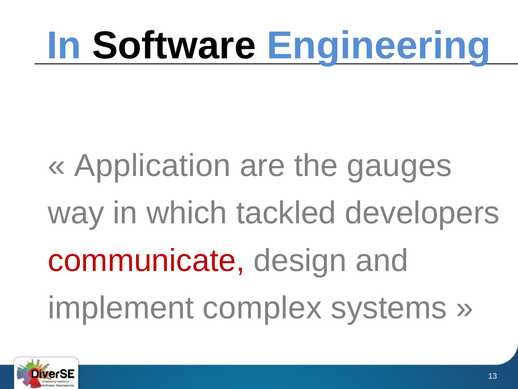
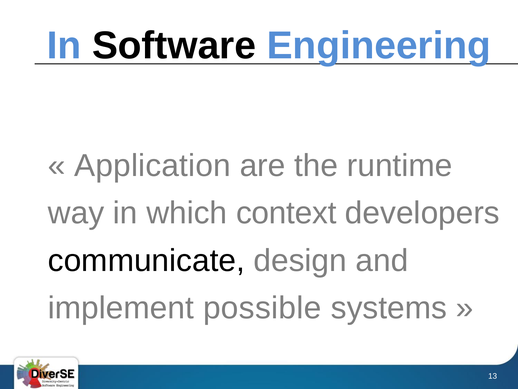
gauges: gauges -> runtime (400, 165)
tackled: tackled -> context (286, 213)
communicate colour: red -> black (146, 260)
complex: complex -> possible (262, 308)
